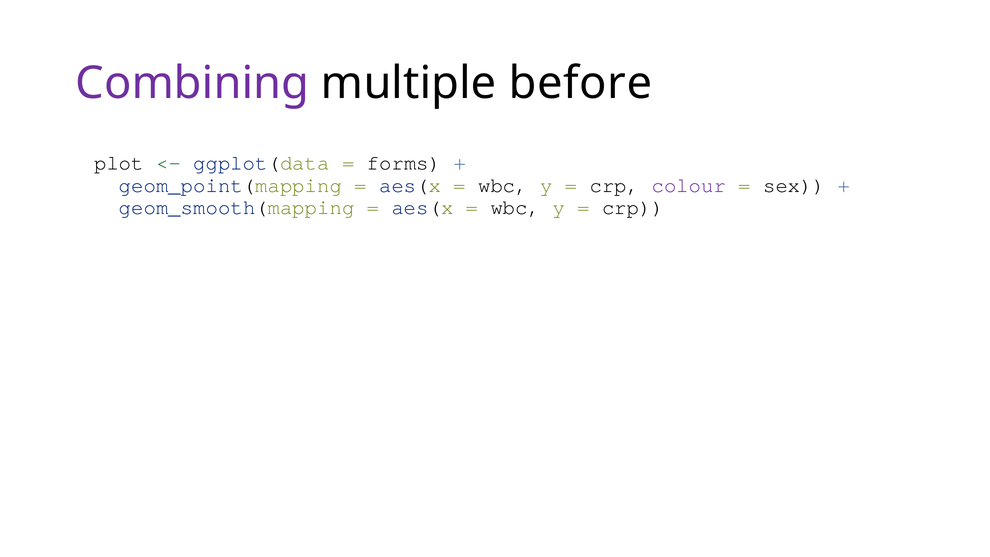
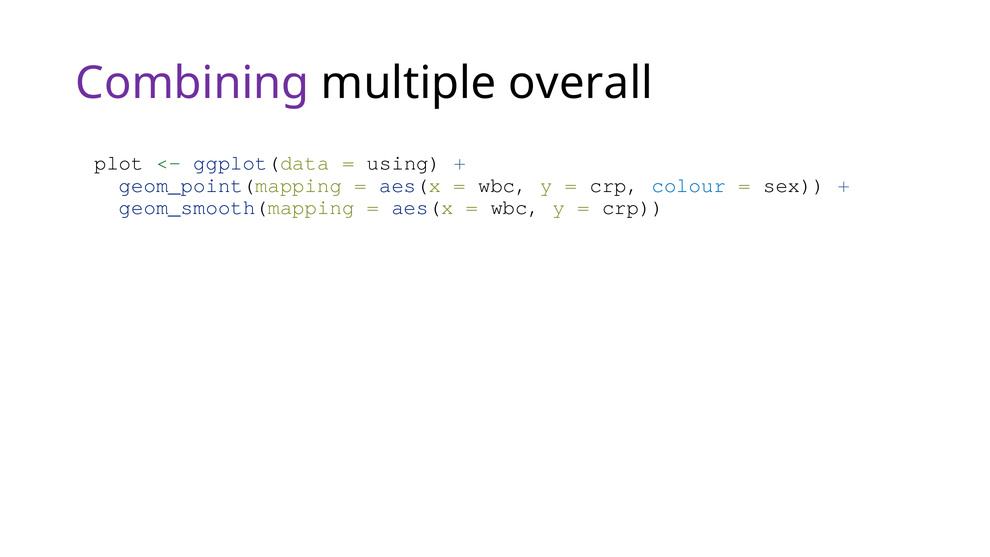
before: before -> overall (581, 83)
forms: forms -> using (404, 163)
colour colour: purple -> blue (689, 185)
